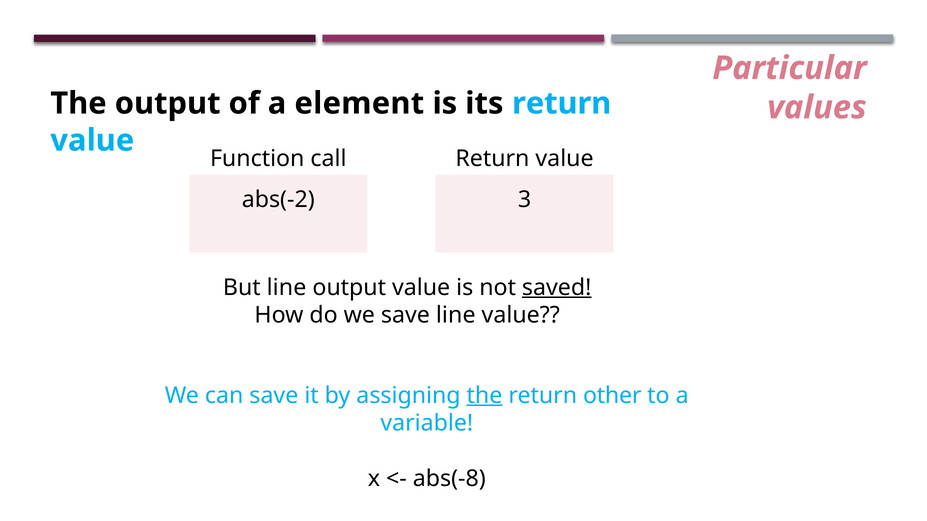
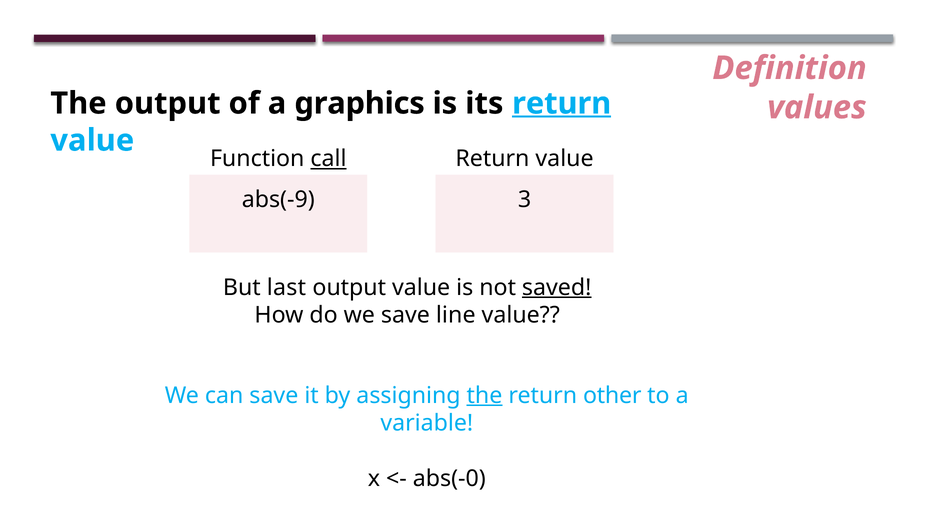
Particular: Particular -> Definition (789, 68)
element: element -> graphics (360, 103)
return underline: none -> present (562, 103)
call underline: none -> present (329, 159)
abs(-2: abs(-2 -> abs(-9 (278, 200)
But line: line -> last (286, 288)
abs(-8: abs(-8 -> abs(-0 (449, 479)
